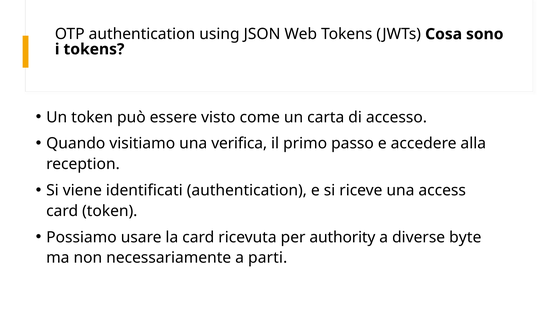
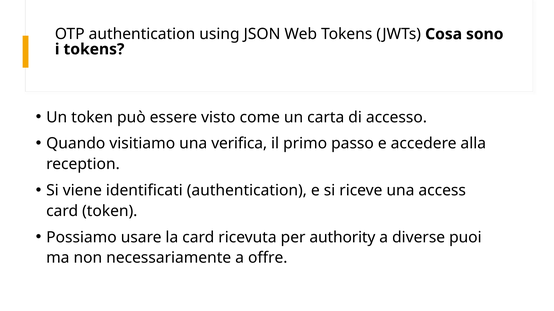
byte: byte -> puoi (465, 238)
parti: parti -> offre (268, 258)
